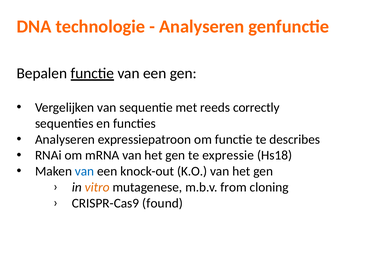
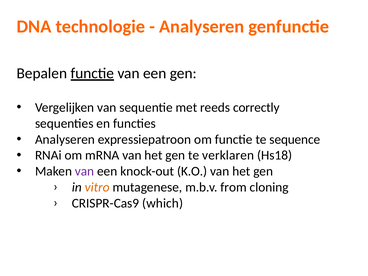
describes: describes -> sequence (295, 139)
expressie: expressie -> verklaren (228, 155)
van colour: blue -> purple (85, 171)
found: found -> which (163, 203)
